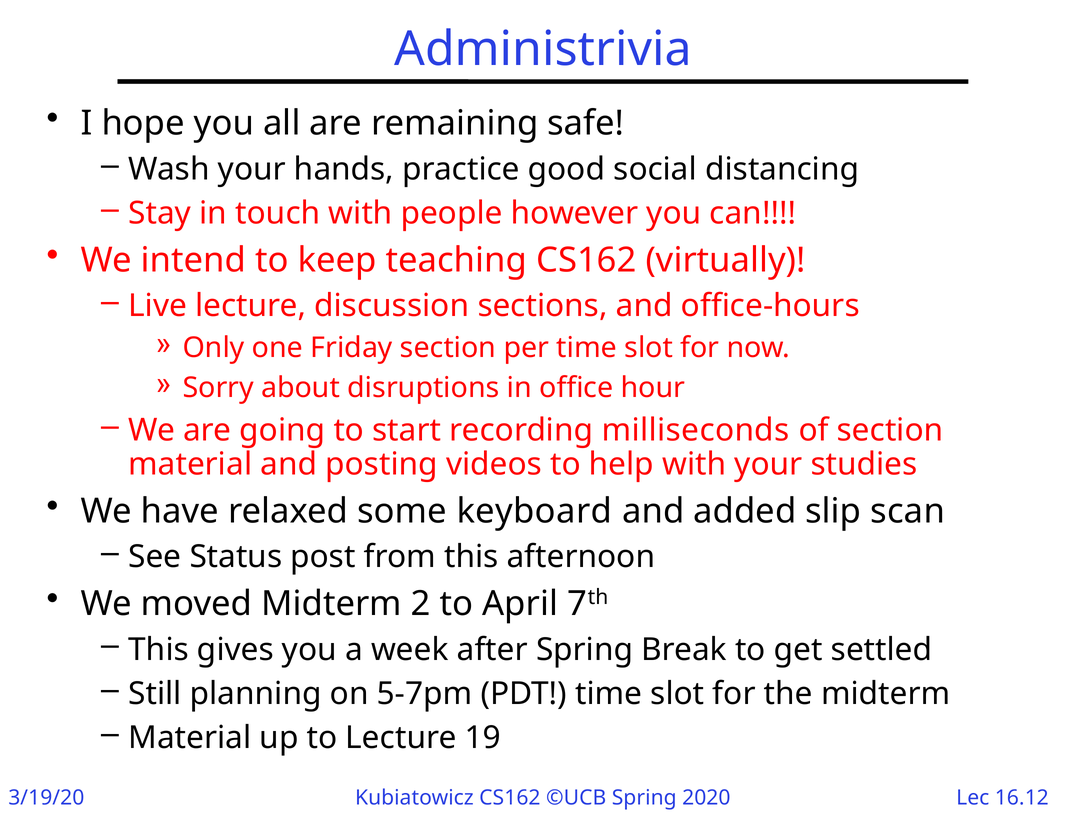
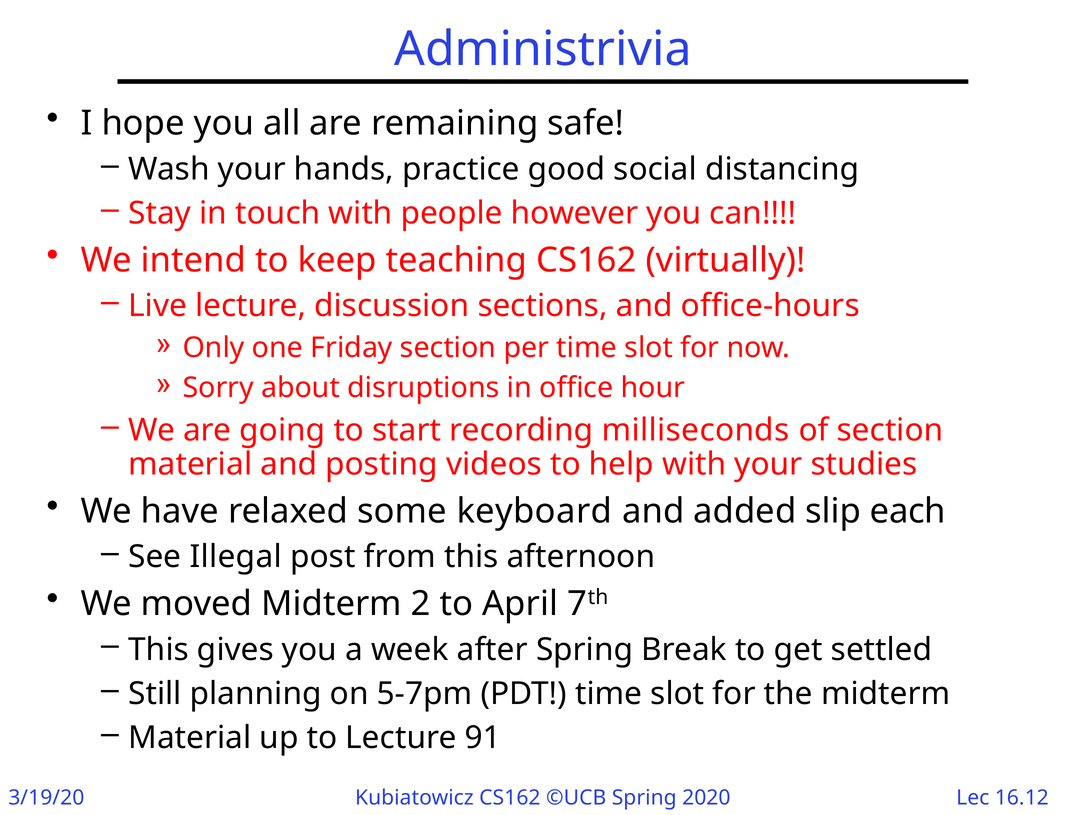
scan: scan -> each (908, 511)
Status: Status -> Illegal (236, 557)
19: 19 -> 91 (483, 737)
